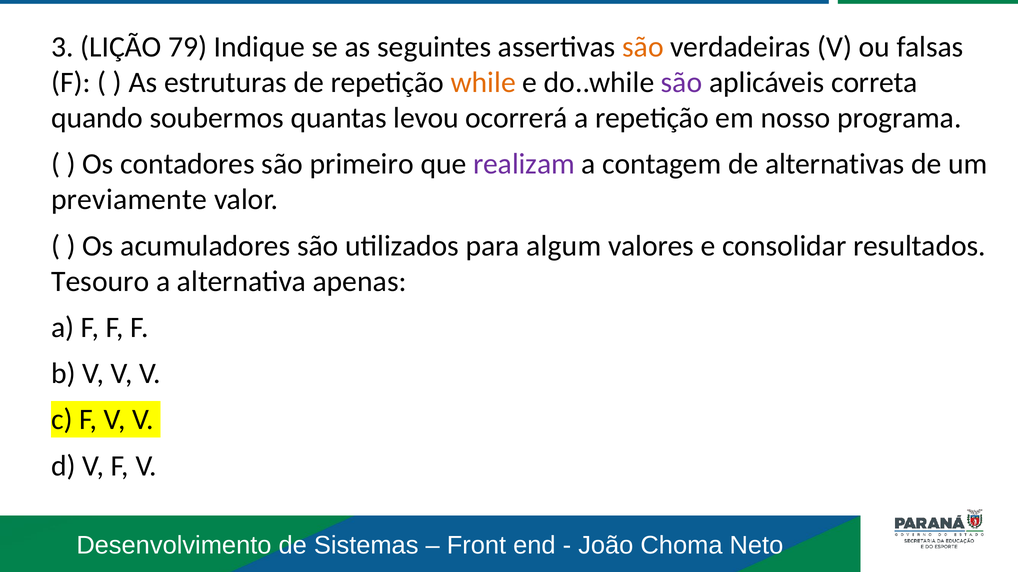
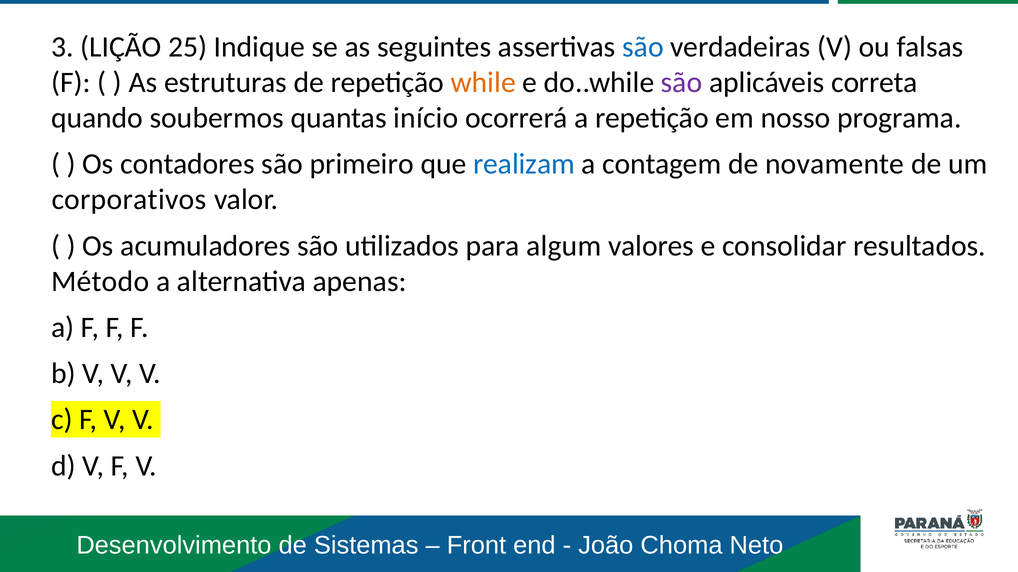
79: 79 -> 25 (188, 47)
são colour: orange -> blue (643, 47)
levou: levou -> início (426, 118)
realizam colour: purple -> blue (524, 164)
alternativas: alternativas -> novamente (835, 164)
previamente: previamente -> corporativos (129, 200)
Tesouro: Tesouro -> Método (100, 282)
